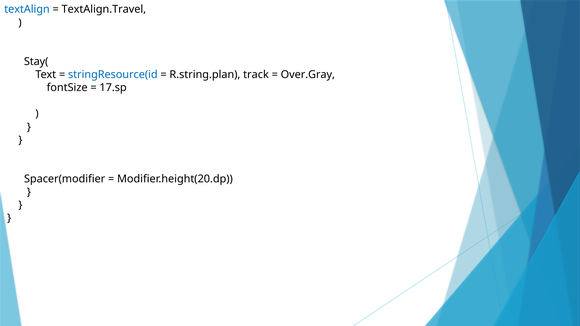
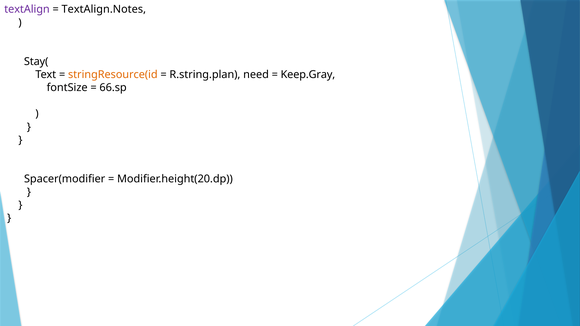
textAlign colour: blue -> purple (27, 9)
TextAlign.Travel: TextAlign.Travel -> TextAlign.Notes (104, 9)
stringResource(id colour: blue -> orange (113, 75)
track: track -> need (256, 75)
Over.Gray: Over.Gray -> Keep.Gray (308, 75)
17.sp: 17.sp -> 66.sp (113, 88)
